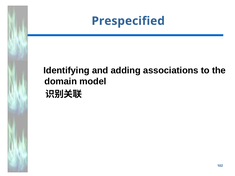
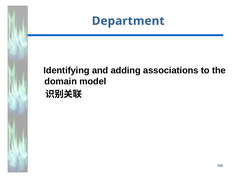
Prespecified: Prespecified -> Department (128, 21)
